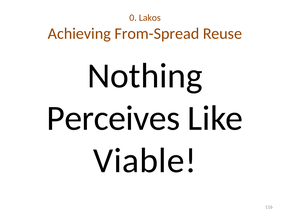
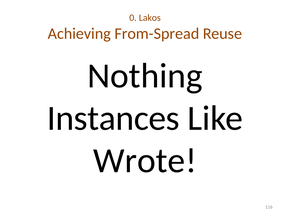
Perceives: Perceives -> Instances (113, 118)
Viable: Viable -> Wrote (145, 161)
